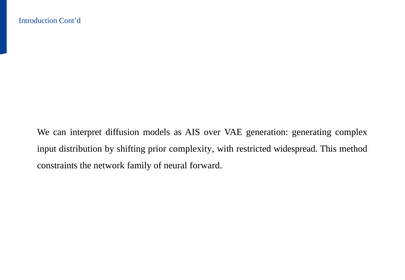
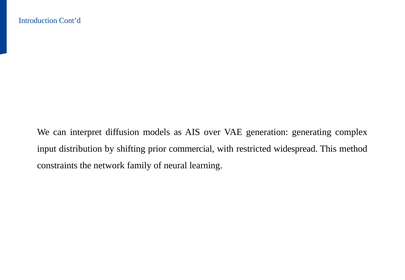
complexity: complexity -> commercial (192, 149)
forward: forward -> learning (206, 166)
